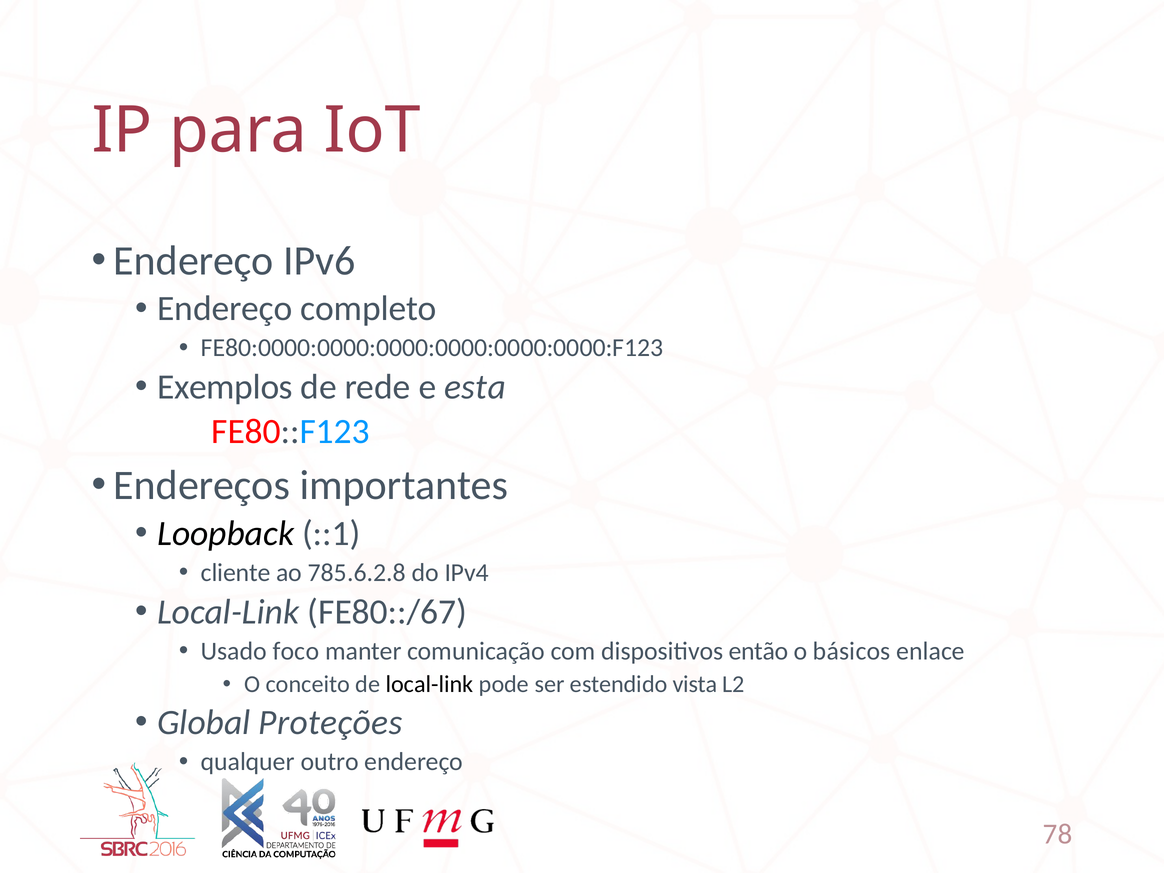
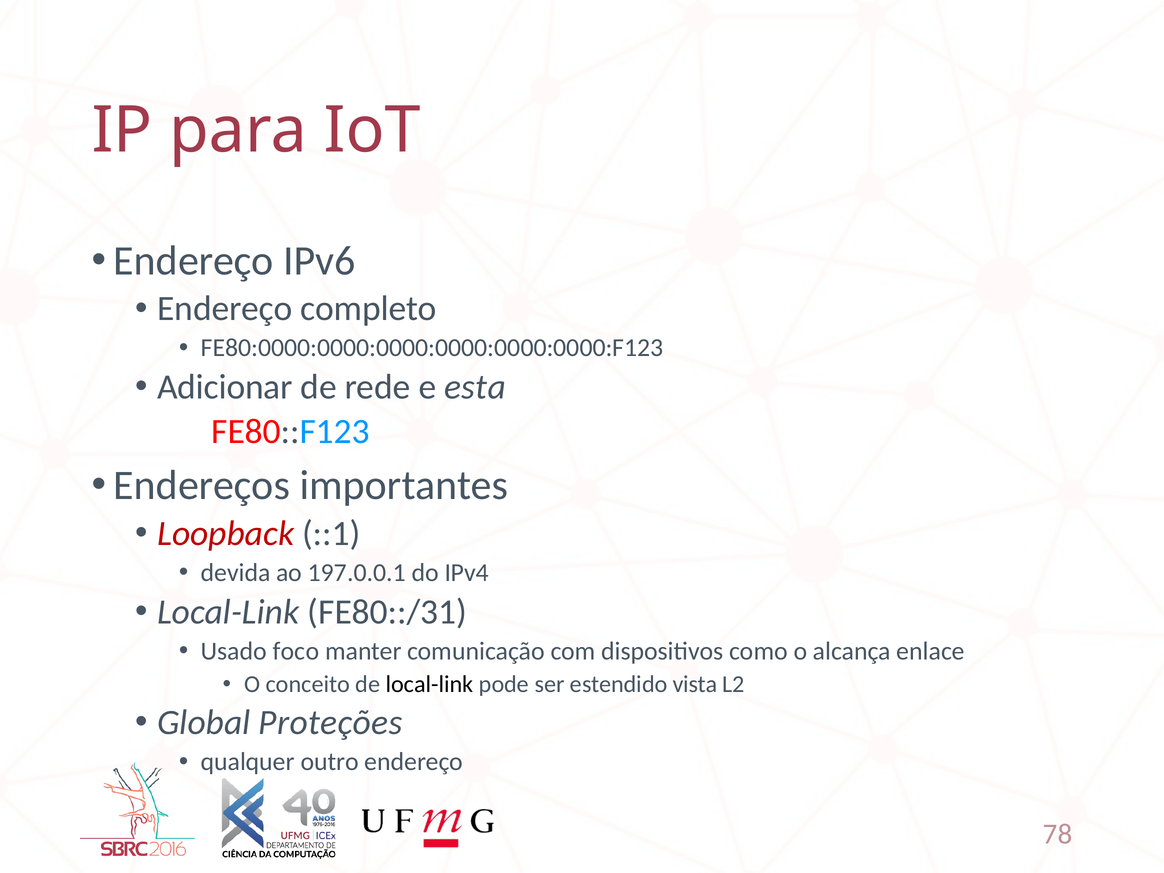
Exemplos: Exemplos -> Adicionar (225, 387)
Loopback colour: black -> red (226, 533)
cliente: cliente -> devida (236, 573)
785.6.2.8: 785.6.2.8 -> 197.0.0.1 (357, 573)
FE80::/67: FE80::/67 -> FE80::/31 (387, 612)
então: então -> como (758, 651)
básicos: básicos -> alcança (852, 651)
